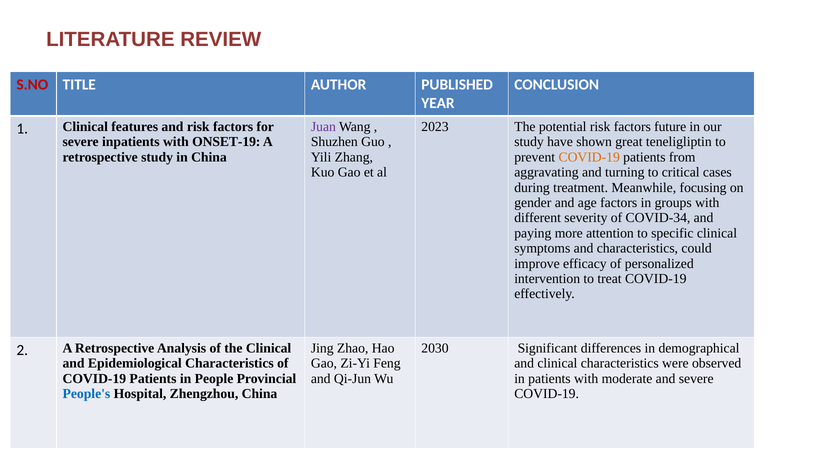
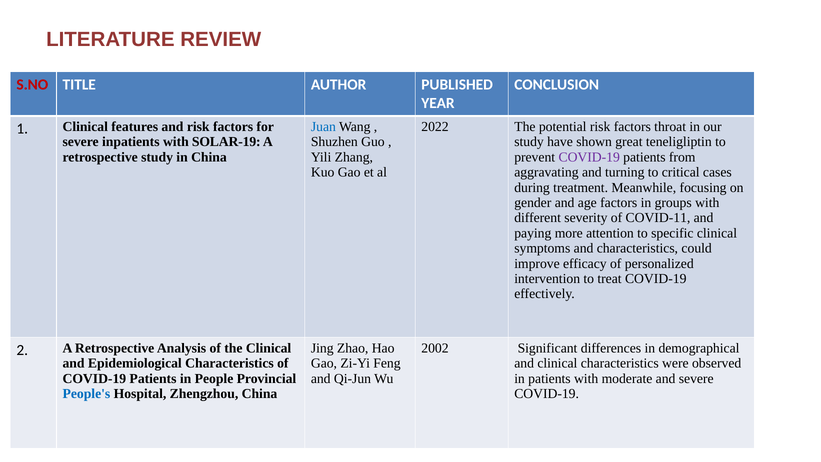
Juan colour: purple -> blue (323, 127)
2023: 2023 -> 2022 (435, 127)
future: future -> throat (670, 127)
ONSET-19: ONSET-19 -> SOLAR-19 (226, 142)
COVID-19 colour: orange -> purple (589, 157)
COVID-34: COVID-34 -> COVID-11 (658, 218)
2030: 2030 -> 2002 (435, 348)
